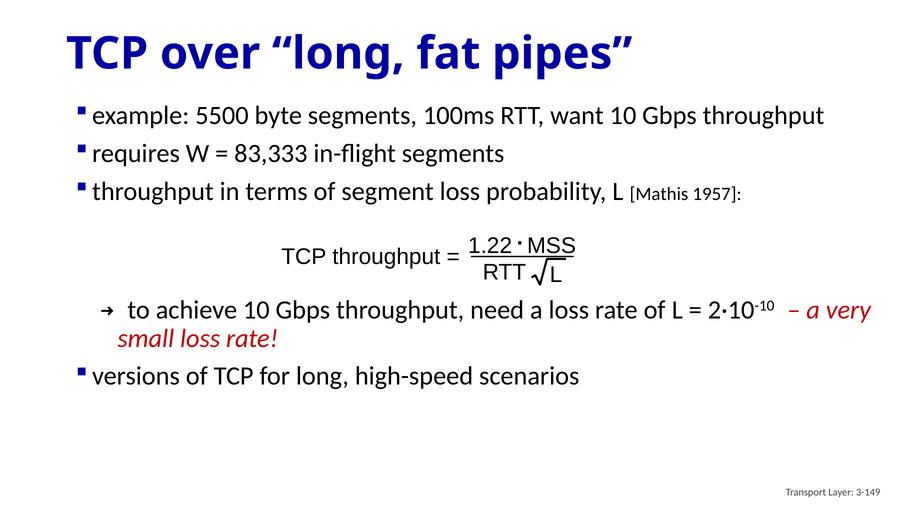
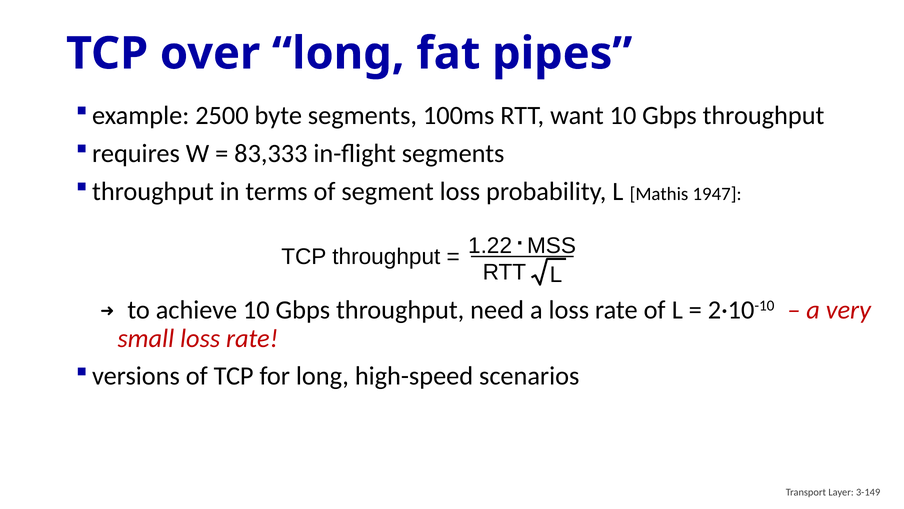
5500: 5500 -> 2500 (222, 115)
1957: 1957 -> 1947 (717, 194)
